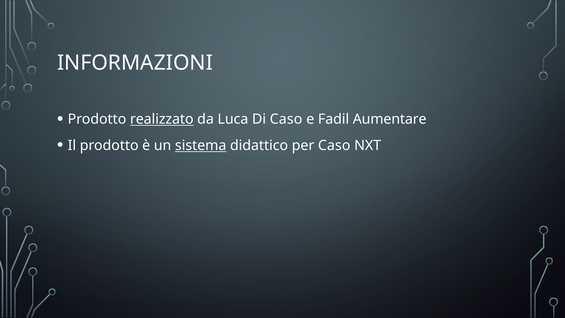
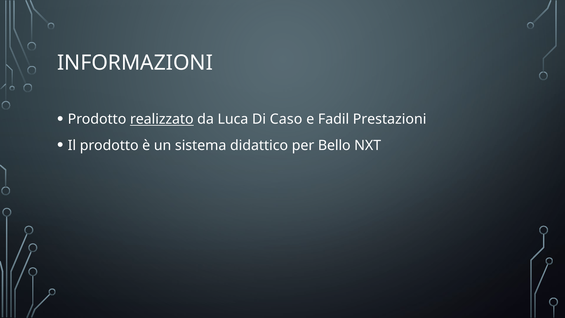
Aumentare: Aumentare -> Prestazioni (390, 119)
sistema underline: present -> none (201, 145)
per Caso: Caso -> Bello (334, 145)
